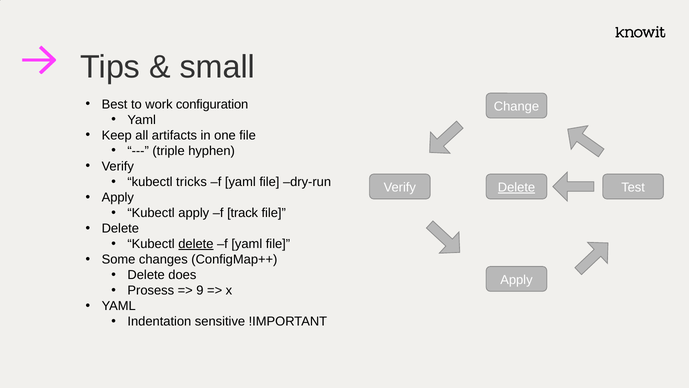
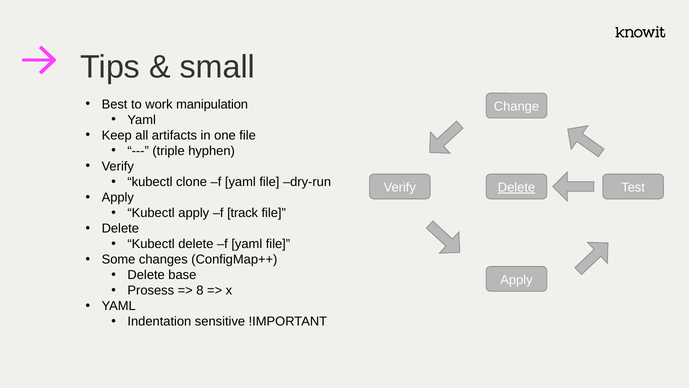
configuration: configuration -> manipulation (212, 104)
tricks: tricks -> clone (192, 182)
delete underline: present -> none (196, 244)
does: does -> base (182, 275)
9: 9 -> 8 (200, 290)
